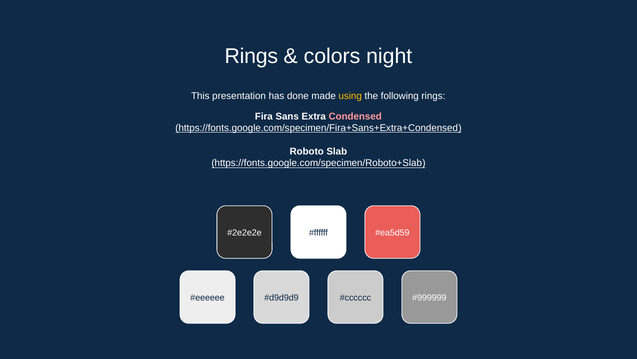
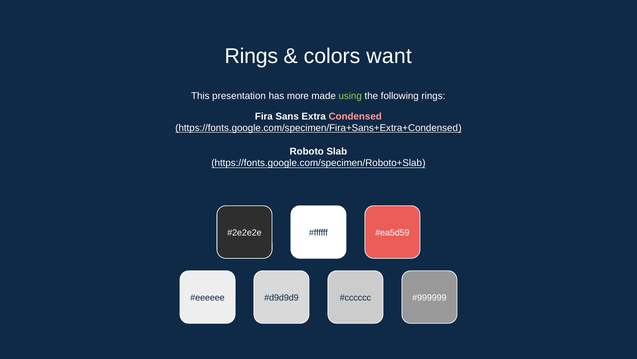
night: night -> want (389, 56)
done: done -> more (298, 96)
using colour: yellow -> light green (350, 96)
